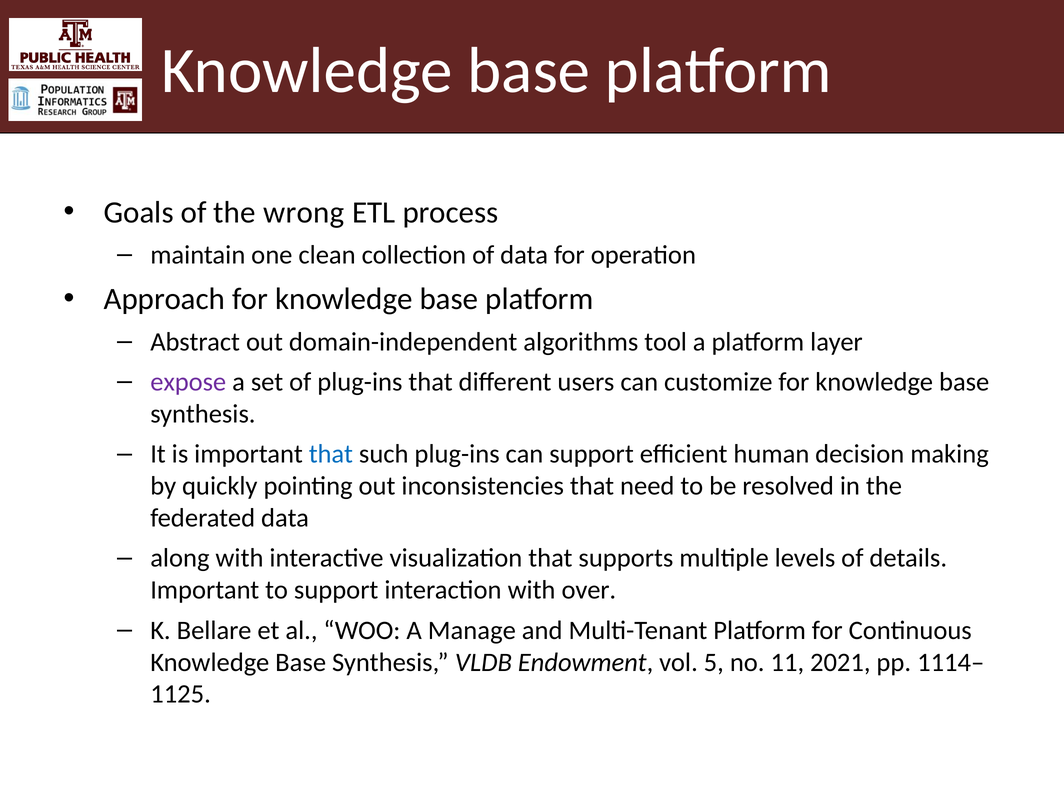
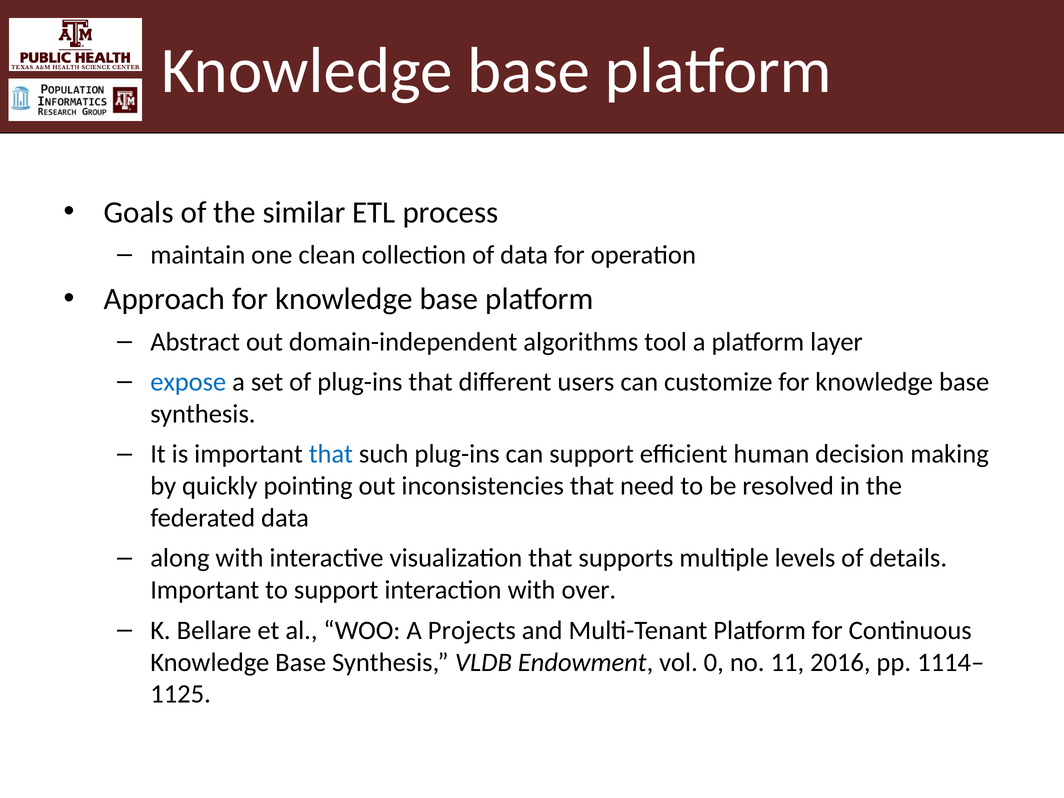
wrong: wrong -> similar (304, 212)
expose colour: purple -> blue (188, 382)
Manage: Manage -> Projects (472, 630)
5: 5 -> 0 (714, 662)
2021: 2021 -> 2016 (840, 662)
